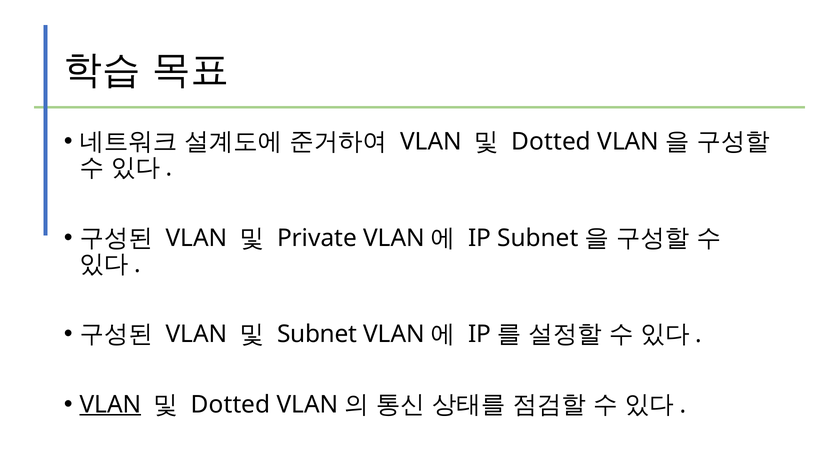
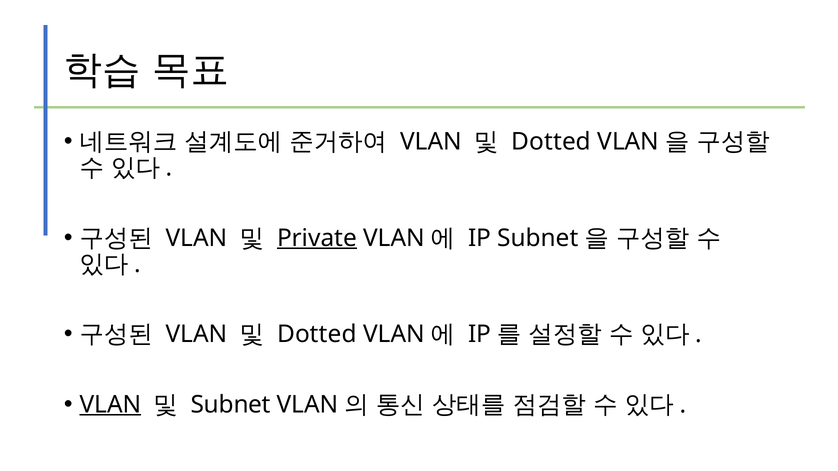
Private underline: none -> present (317, 238)
Subnet: Subnet -> Dotted (317, 335)
Dotted: Dotted -> Subnet (231, 405)
